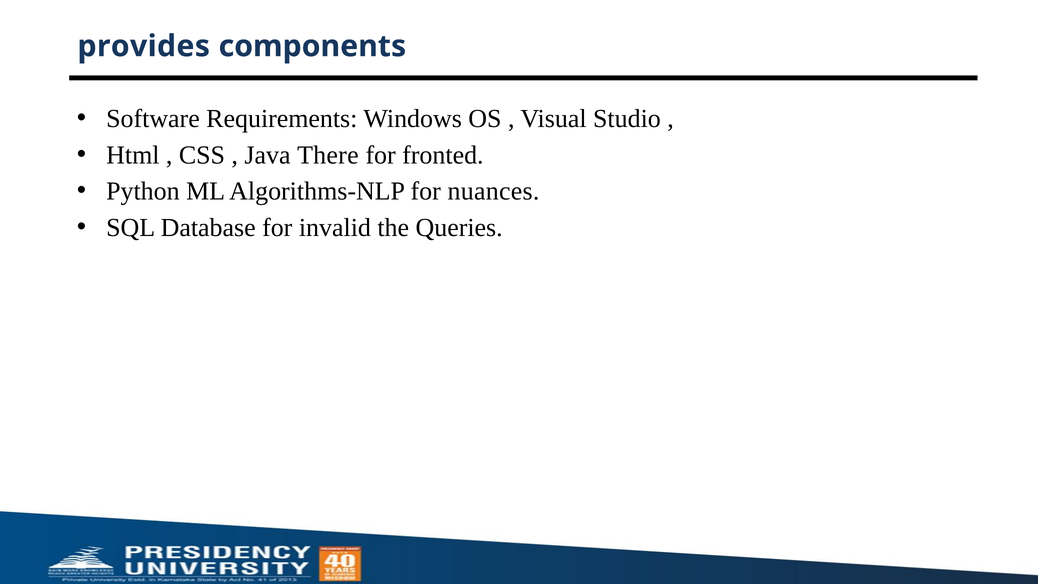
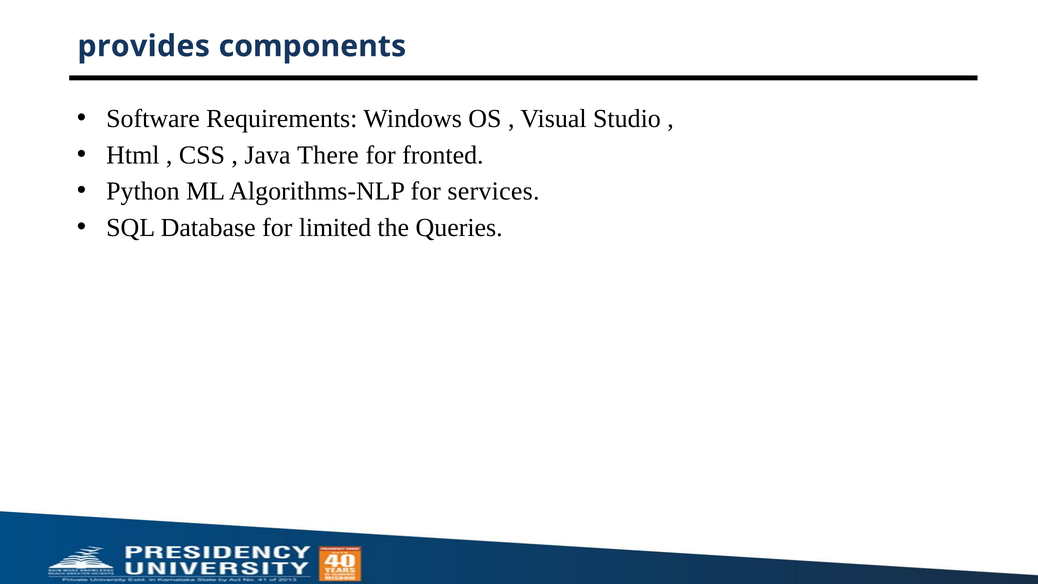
nuances: nuances -> services (494, 191)
invalid: invalid -> limited (335, 228)
